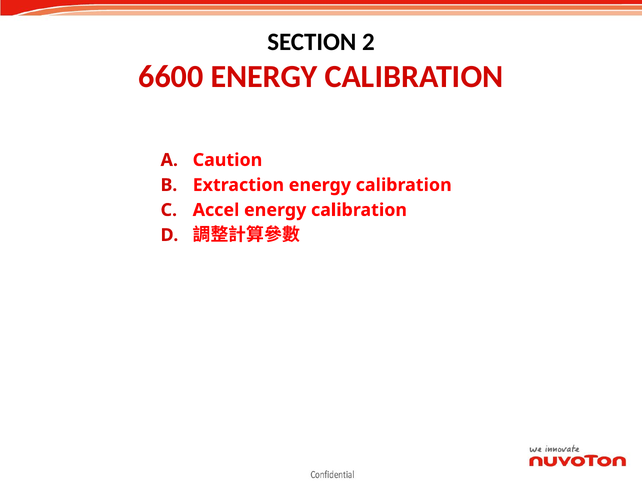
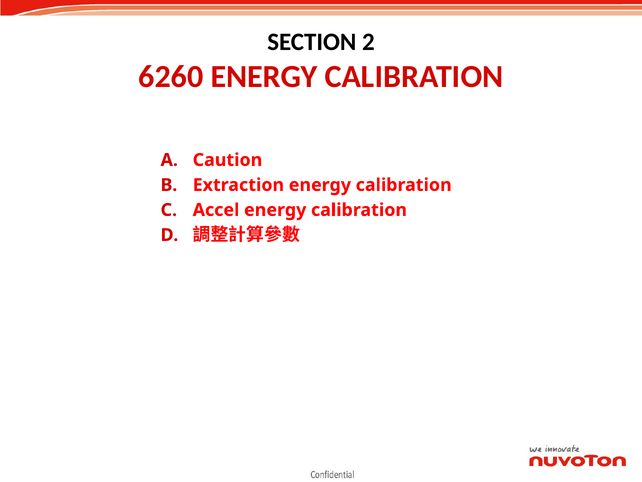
6600: 6600 -> 6260 (171, 77)
